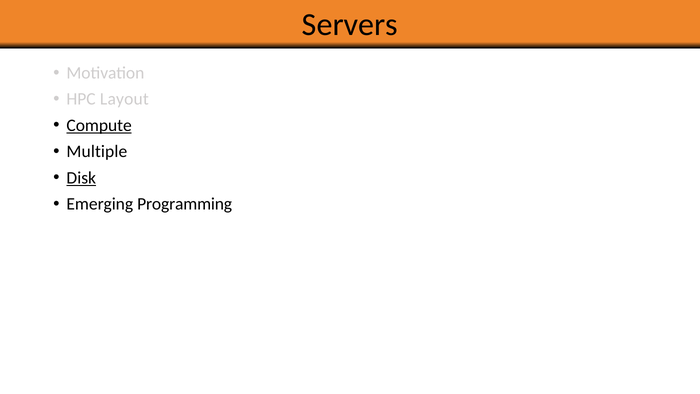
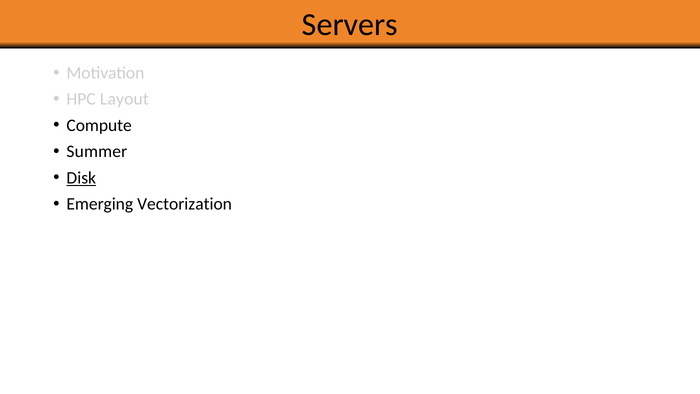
Compute underline: present -> none (99, 125)
Multiple: Multiple -> Summer (97, 151)
Programming: Programming -> Vectorization (185, 204)
